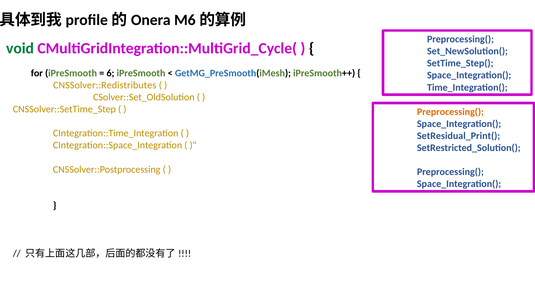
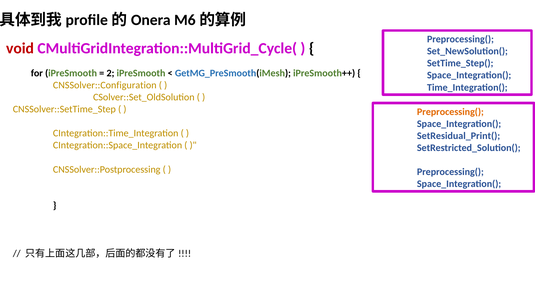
void colour: green -> red (20, 48)
6: 6 -> 2 (110, 73)
CNSSolver::Redistributes: CNSSolver::Redistributes -> CNSSolver::Configuration (105, 85)
